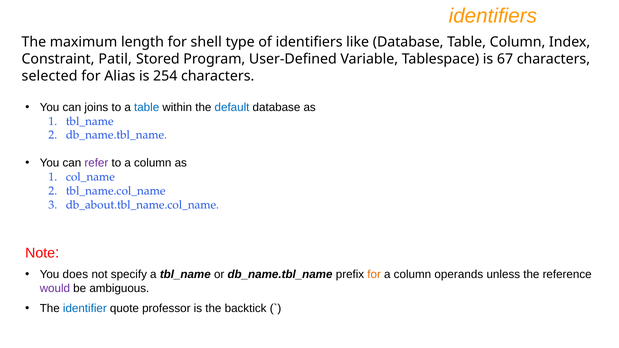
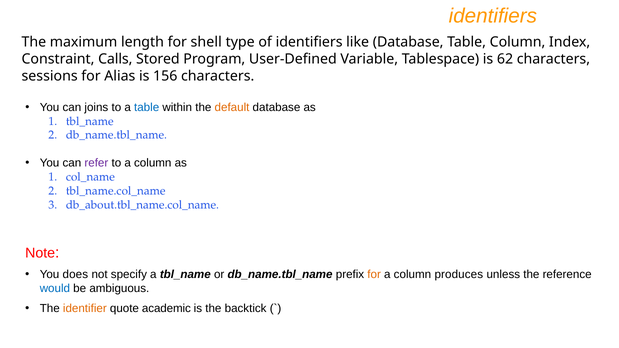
Patil: Patil -> Calls (115, 59)
67: 67 -> 62 (505, 59)
selected: selected -> sessions (50, 76)
254: 254 -> 156 (165, 76)
default colour: blue -> orange (232, 107)
operands: operands -> produces (459, 275)
would colour: purple -> blue (55, 289)
identifier colour: blue -> orange (85, 309)
professor: professor -> academic (166, 309)
